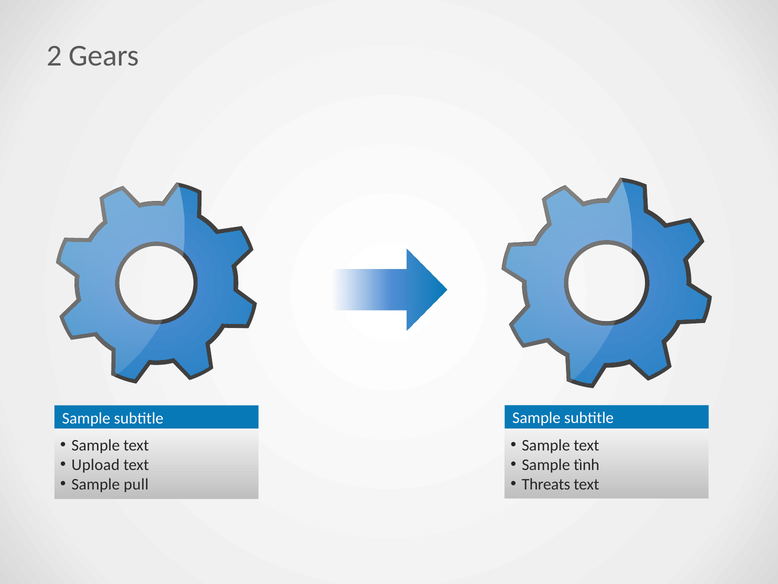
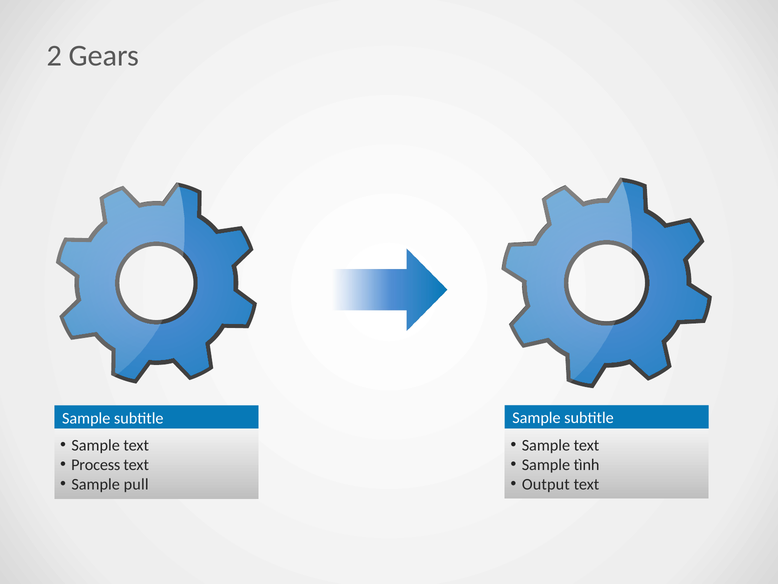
Upload: Upload -> Process (96, 465)
Threats: Threats -> Output (546, 484)
